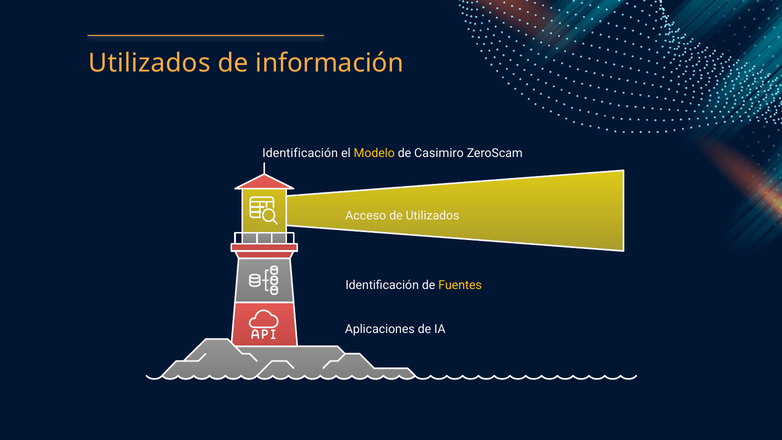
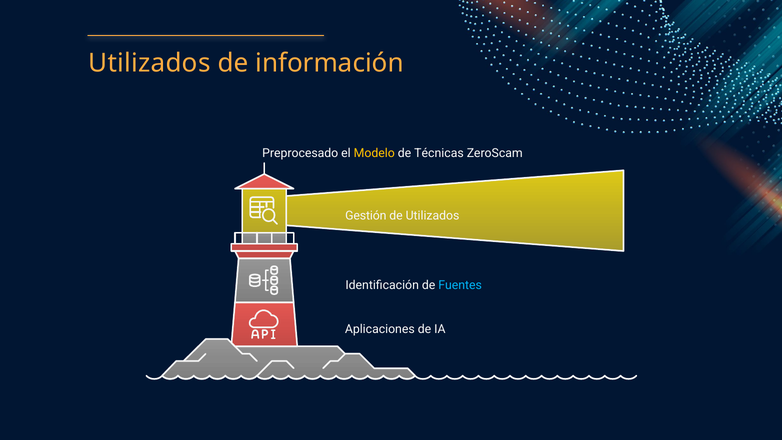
Identificación: Identificación -> Preprocesado (300, 153)
Casimiro: Casimiro -> Técnicas (439, 153)
Acceso: Acceso -> Gestión (366, 215)
Fuentes colour: yellow -> light blue (460, 285)
